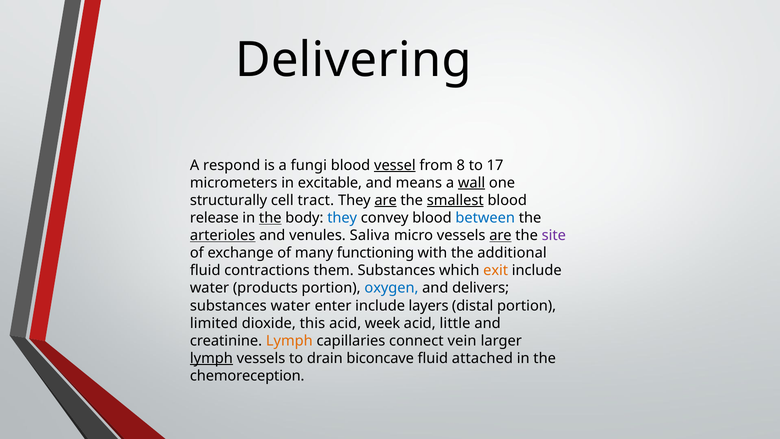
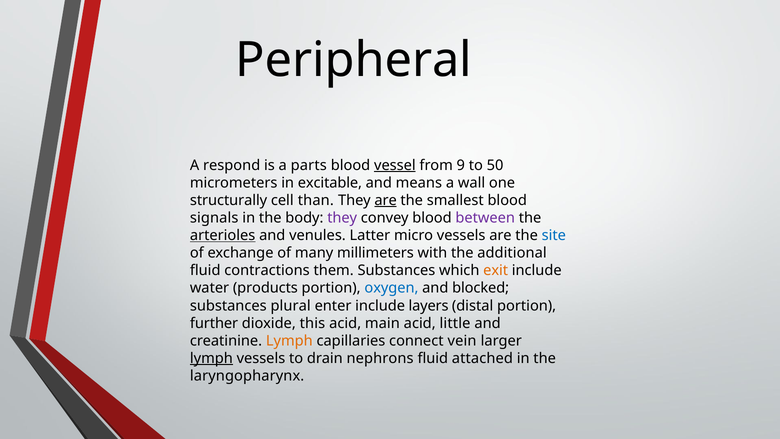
Delivering: Delivering -> Peripheral (354, 60)
fungi: fungi -> parts (309, 165)
8: 8 -> 9 (461, 165)
17: 17 -> 50 (495, 165)
wall underline: present -> none (472, 183)
tract: tract -> than (316, 200)
smallest underline: present -> none (455, 200)
release: release -> signals (214, 218)
the underline: present -> none (270, 218)
they colour: blue -> purple (342, 218)
between colour: blue -> purple (485, 218)
Saliva: Saliva -> Latter (370, 235)
are underline: present -> none (500, 235)
site colour: purple -> blue (554, 235)
functioning: functioning -> millimeters (375, 253)
delivers: delivers -> blocked (481, 288)
substances water: water -> plural (291, 306)
limited: limited -> further (214, 323)
week: week -> main (382, 323)
biconcave: biconcave -> nephrons (380, 358)
chemoreception: chemoreception -> laryngopharynx (247, 376)
